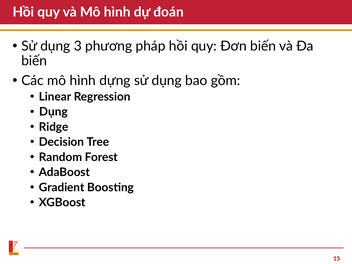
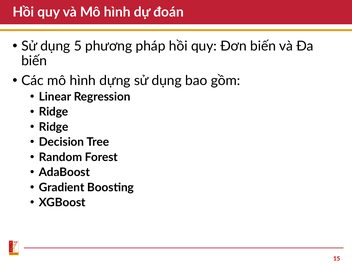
3: 3 -> 5 (78, 46)
Dụng: Dụng -> Ridge (54, 112)
